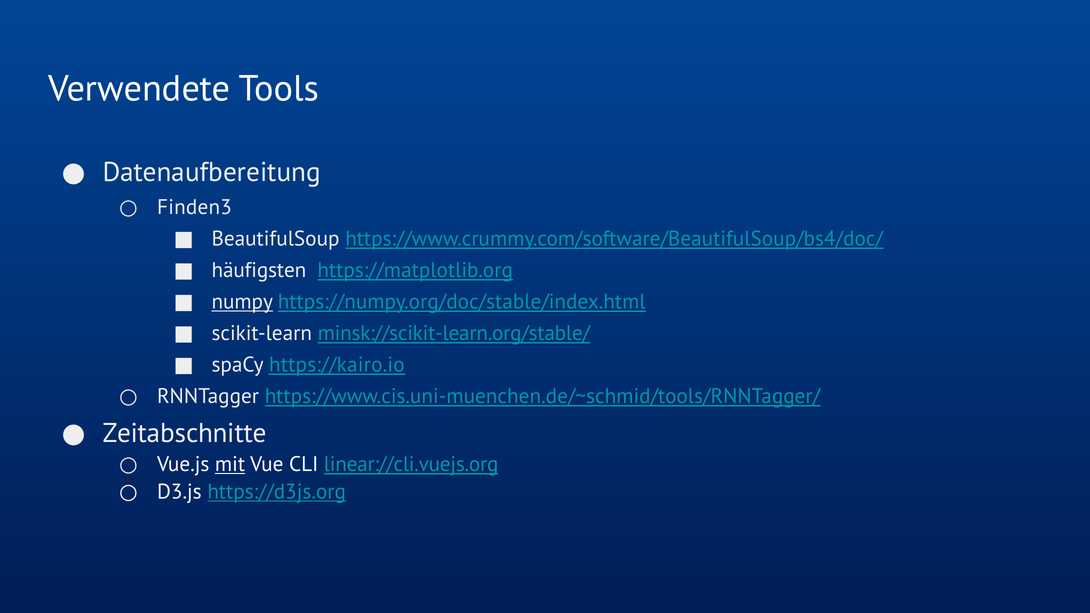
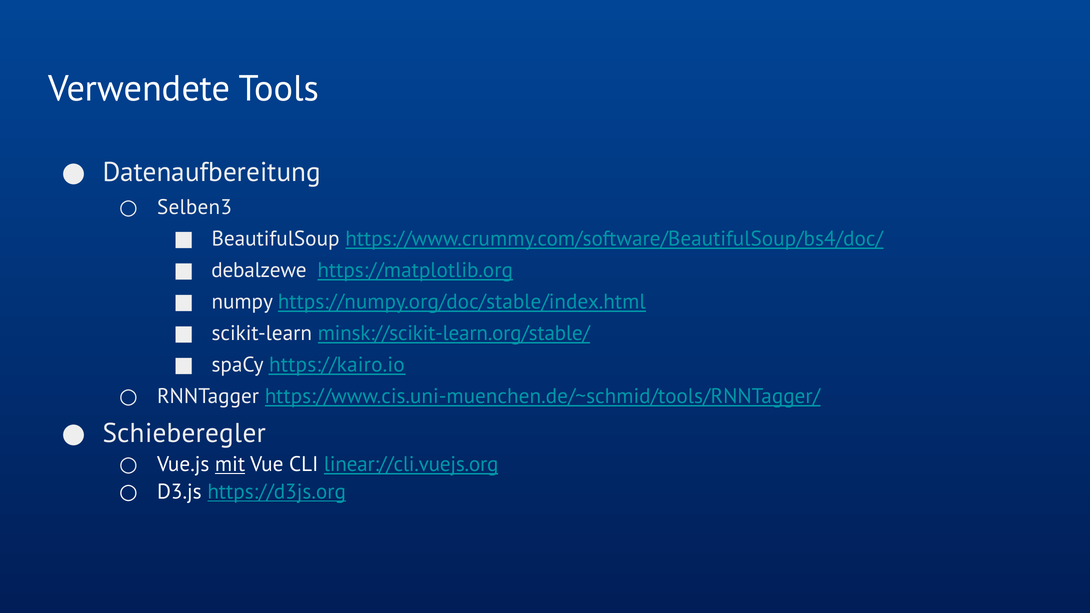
Finden3: Finden3 -> Selben3 (195, 208)
häufigsten: häufigsten -> debalzewe (259, 271)
numpy underline: present -> none (242, 302)
Zeitabschnitte: Zeitabschnitte -> Schieberegler (184, 433)
